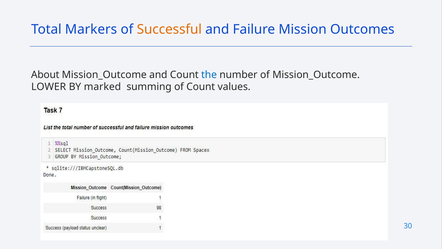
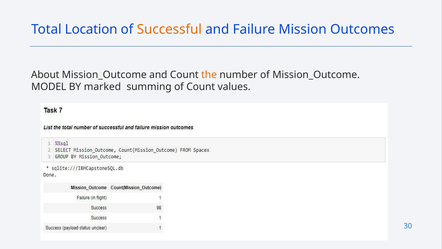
Markers: Markers -> Location (91, 29)
the colour: blue -> orange (209, 75)
LOWER: LOWER -> MODEL (49, 87)
